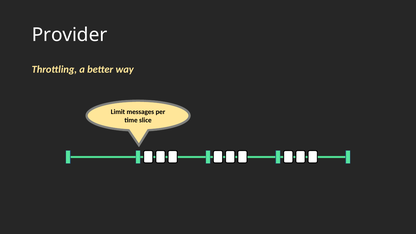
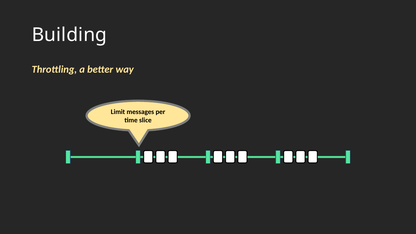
Provider: Provider -> Building (69, 35)
